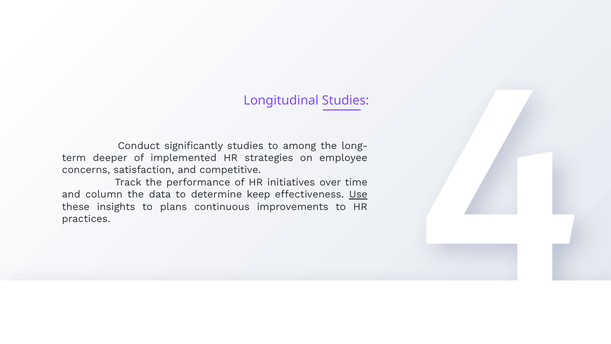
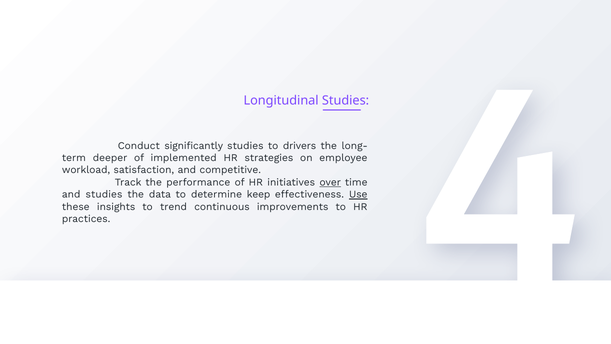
among: among -> drivers (300, 146)
concerns: concerns -> workload (86, 170)
over underline: none -> present (330, 182)
and column: column -> studies (104, 194)
plans: plans -> trend (173, 207)
